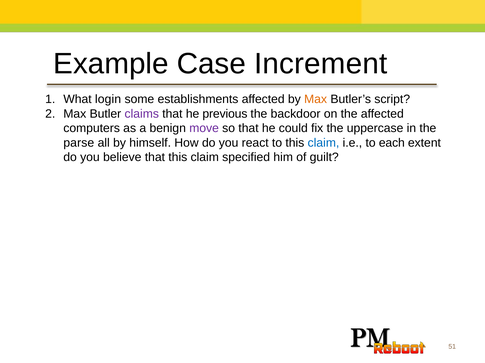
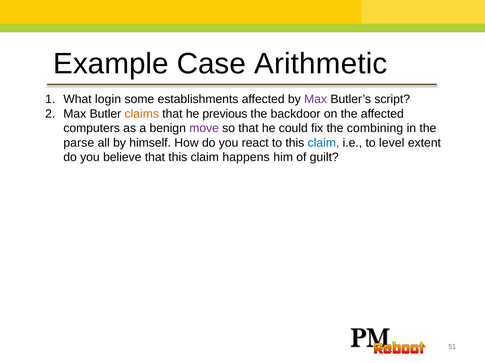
Increment: Increment -> Arithmetic (321, 64)
Max colour: orange -> purple (316, 99)
claims colour: purple -> orange (142, 114)
uppercase: uppercase -> combining (375, 129)
each: each -> level (392, 143)
specified: specified -> happens (246, 158)
